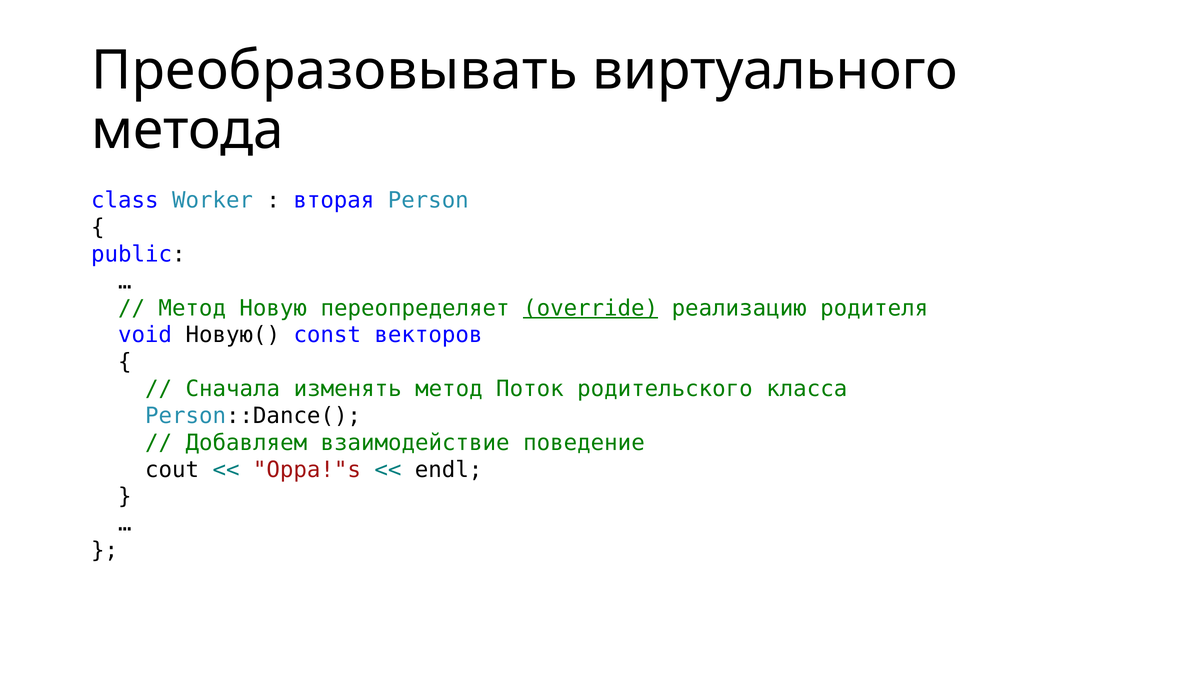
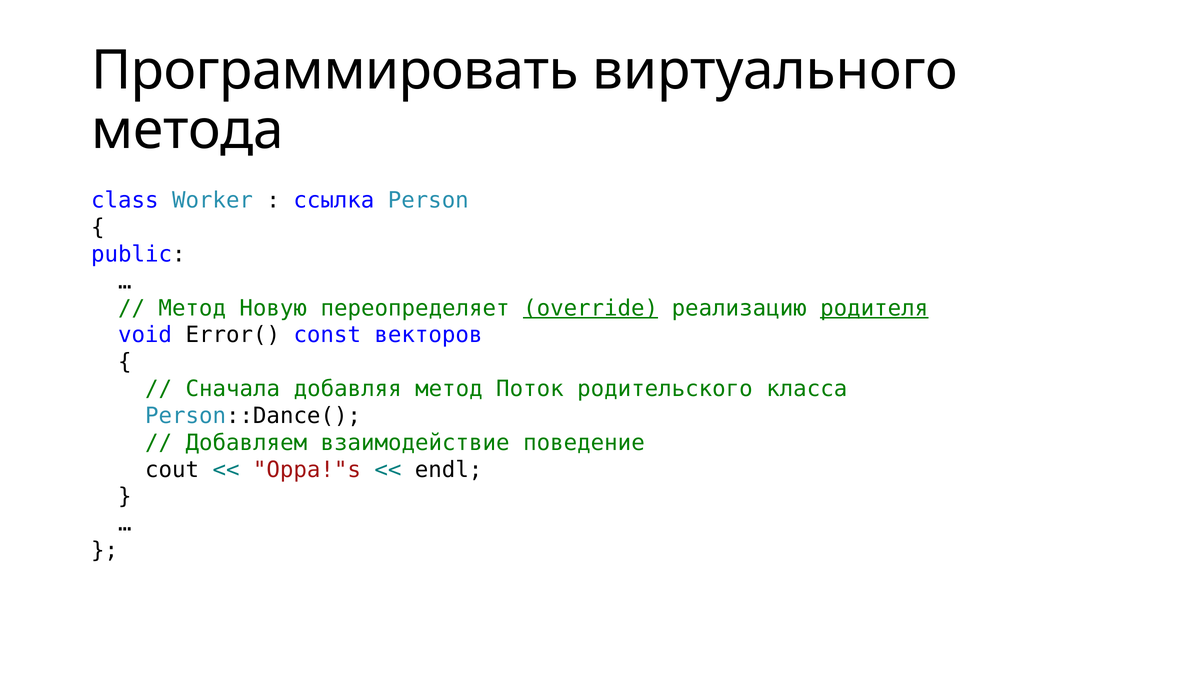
Преобразовывать: Преобразовывать -> Программировать (335, 71)
вторая: вторая -> ссылка (334, 201)
родителя underline: none -> present (874, 308)
Новую(: Новую( -> Error( (233, 335)
изменять: изменять -> добавляя (348, 389)
